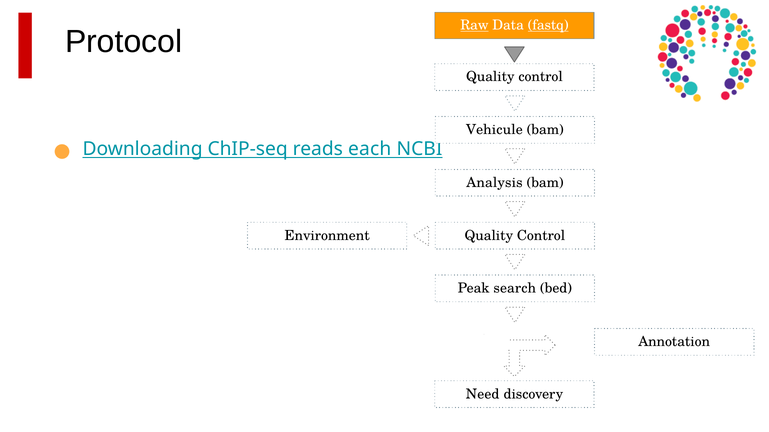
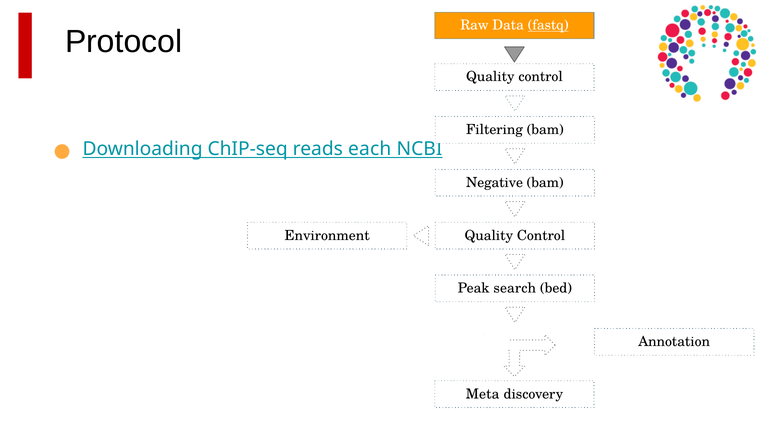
Raw underline: present -> none (474, 25)
Vehicule: Vehicule -> Filtering (494, 130)
Analysis: Analysis -> Negative (495, 183)
Need: Need -> Meta (483, 394)
